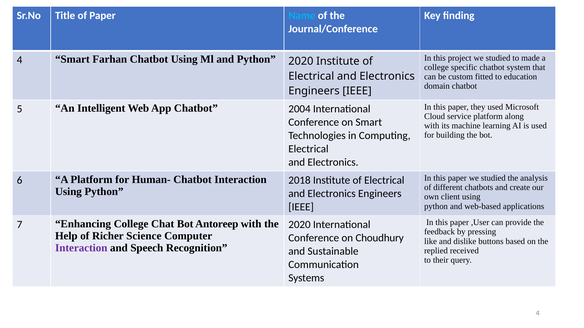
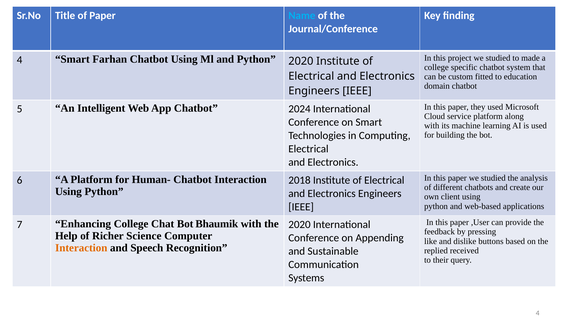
2004: 2004 -> 2024 (299, 109)
Antoreep: Antoreep -> Bhaumik (217, 224)
Choudhury: Choudhury -> Appending (380, 238)
Interaction colour: purple -> orange (81, 248)
